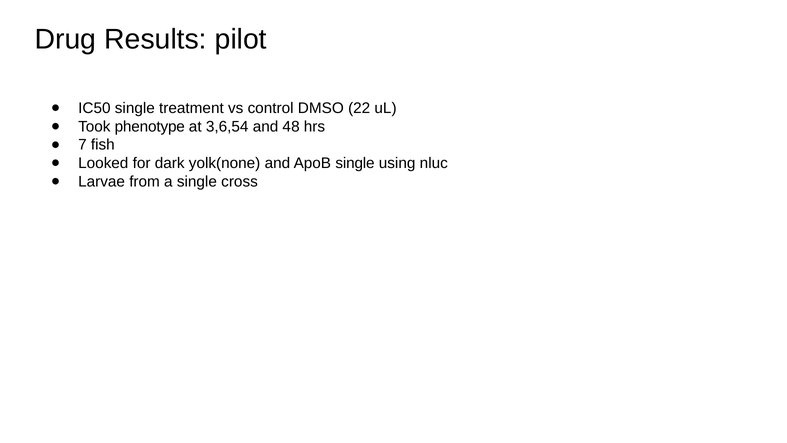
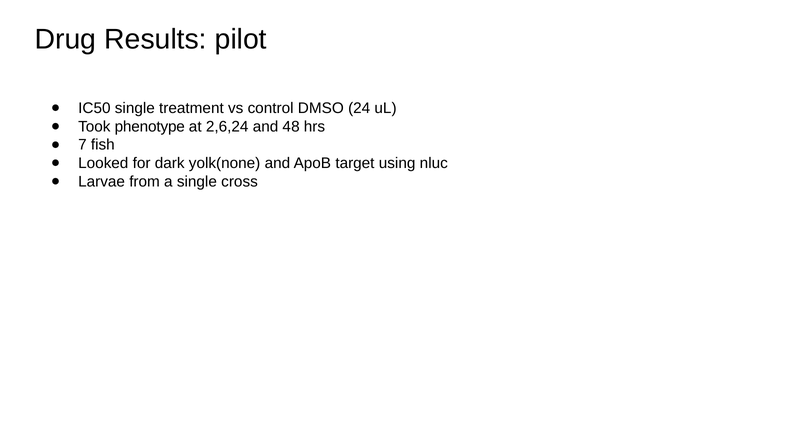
22: 22 -> 24 (359, 108)
3,6,54: 3,6,54 -> 2,6,24 (227, 126)
ApoB single: single -> target (355, 163)
